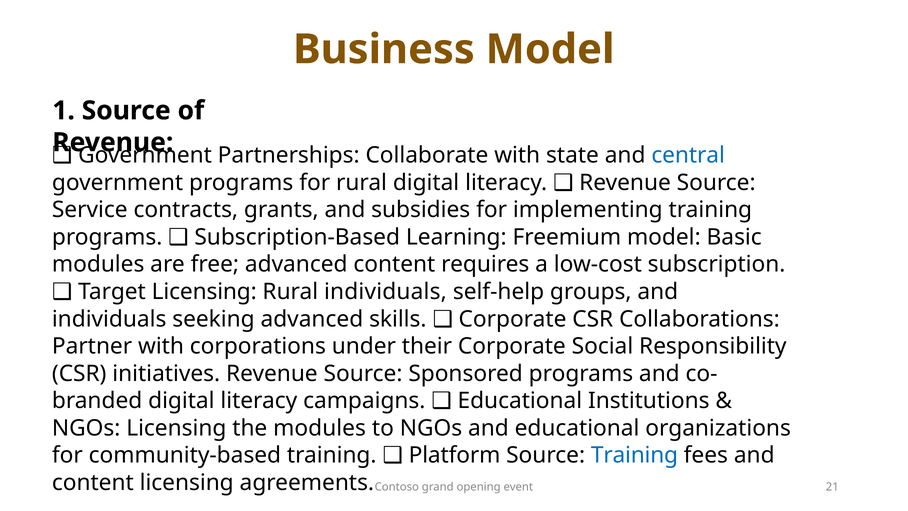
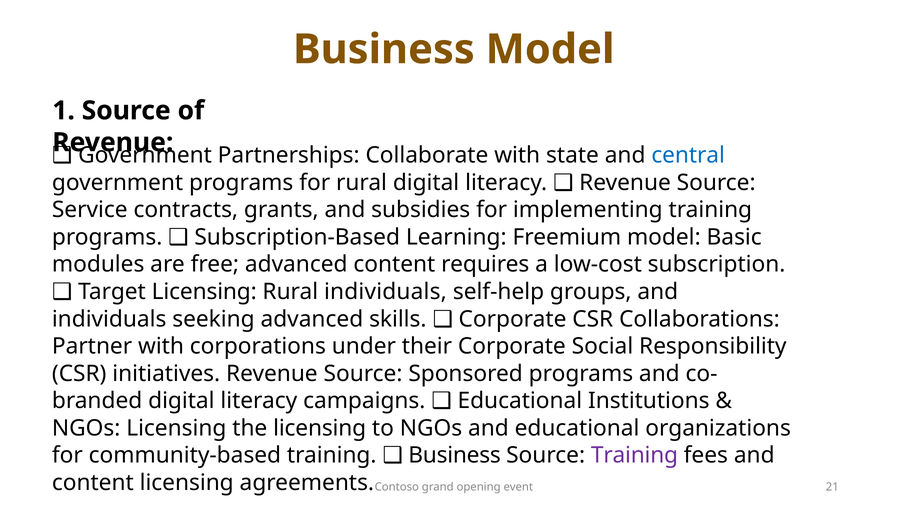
the modules: modules -> licensing (320, 428)
training Platform: Platform -> Business (455, 455)
Training colour: blue -> purple (635, 455)
